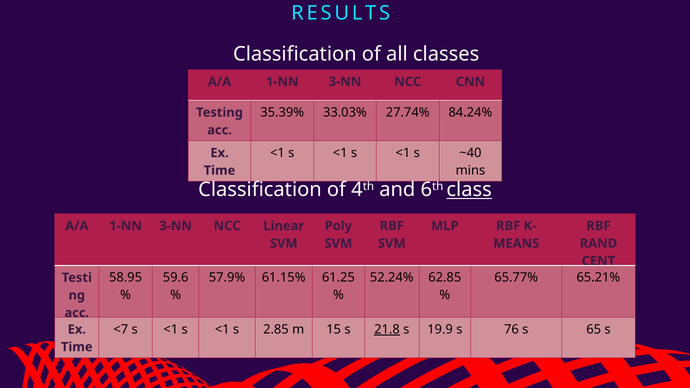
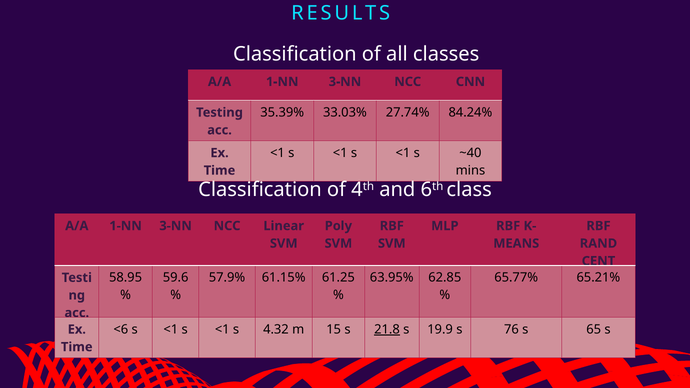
class underline: present -> none (469, 190)
52.24%: 52.24% -> 63.95% (392, 278)
<7: <7 -> <6 (121, 329)
2.85: 2.85 -> 4.32 (276, 329)
